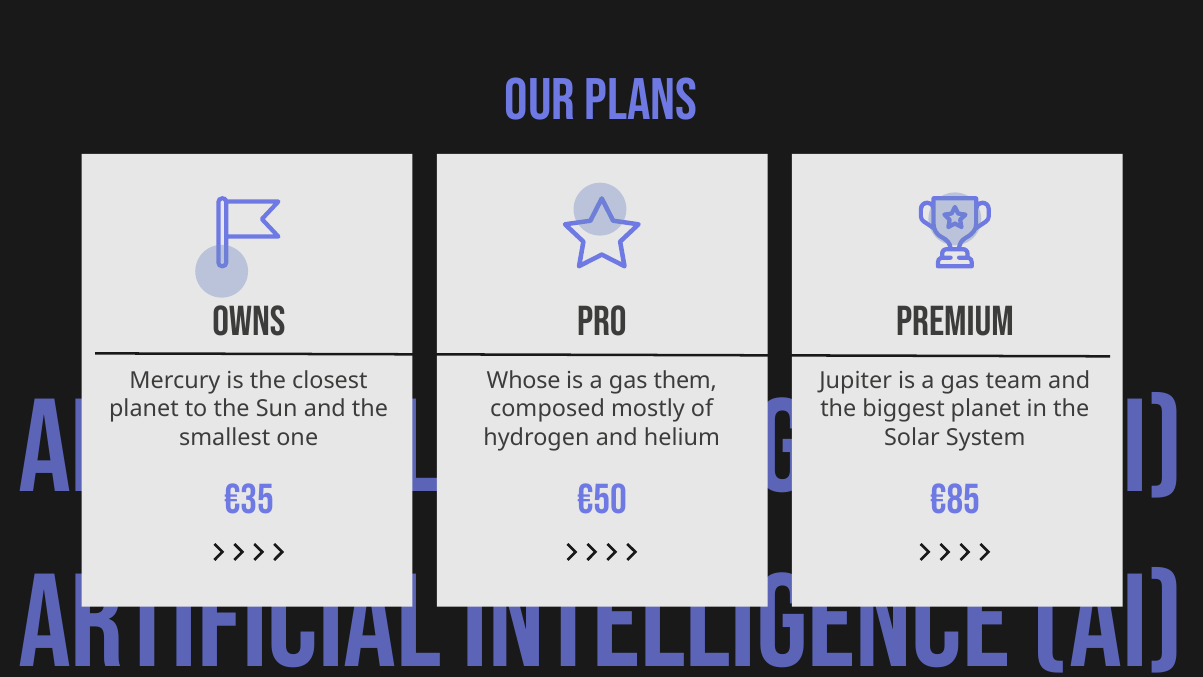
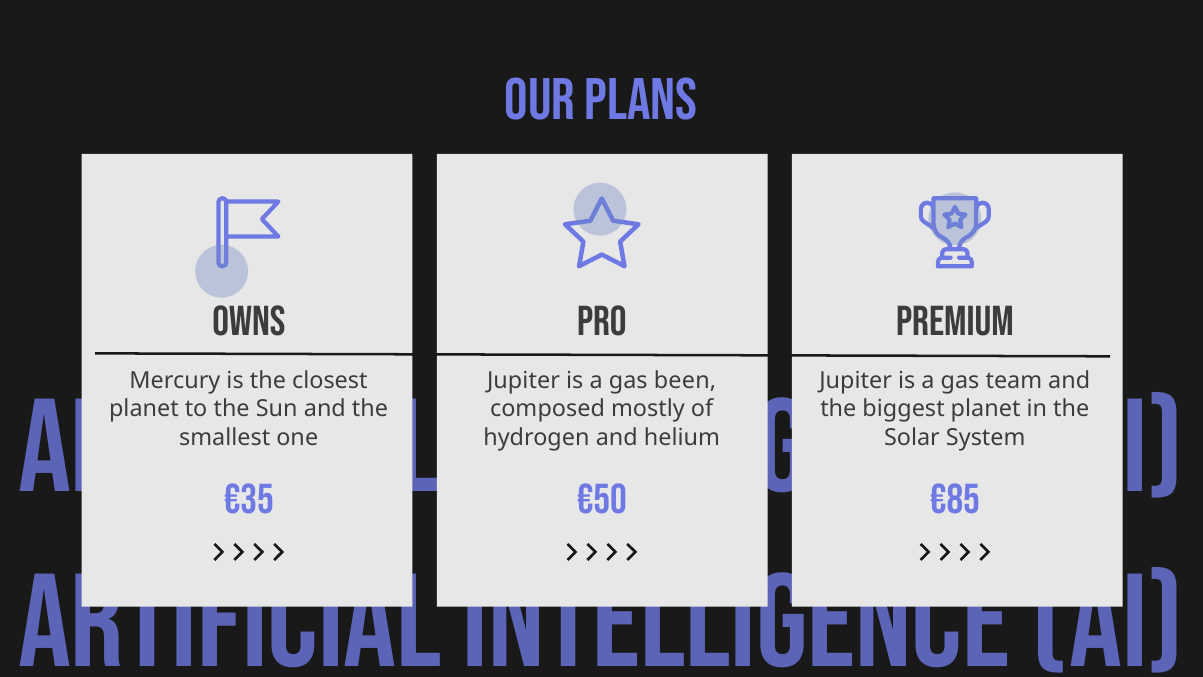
Whose: Whose -> Jupiter (524, 381)
them: them -> been (685, 381)
